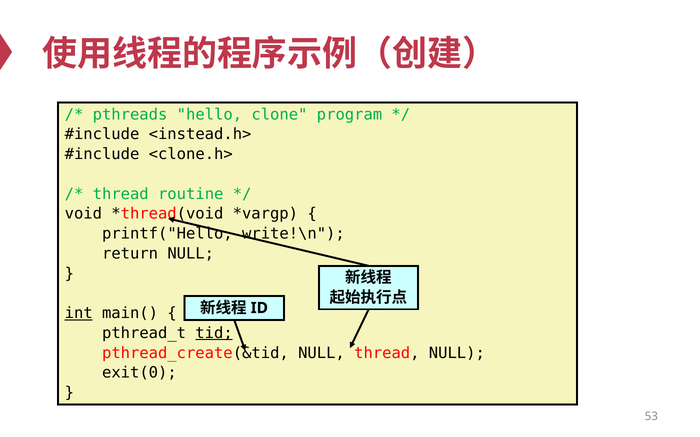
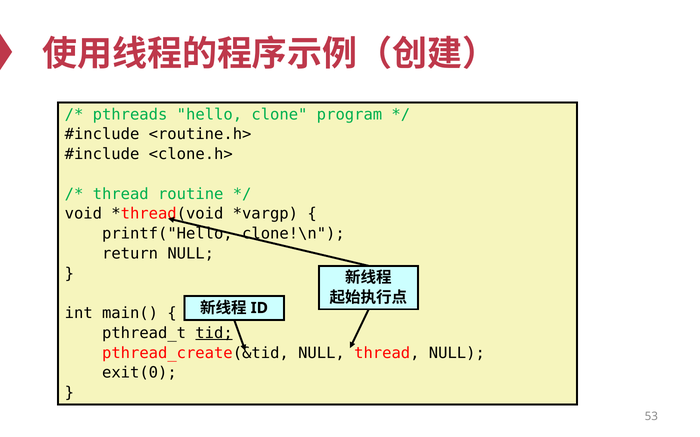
<instead.h>: <instead.h> -> <routine.h> (200, 134)
write!\n: write!\n -> clone!\n (293, 234)
int underline: present -> none (79, 314)
